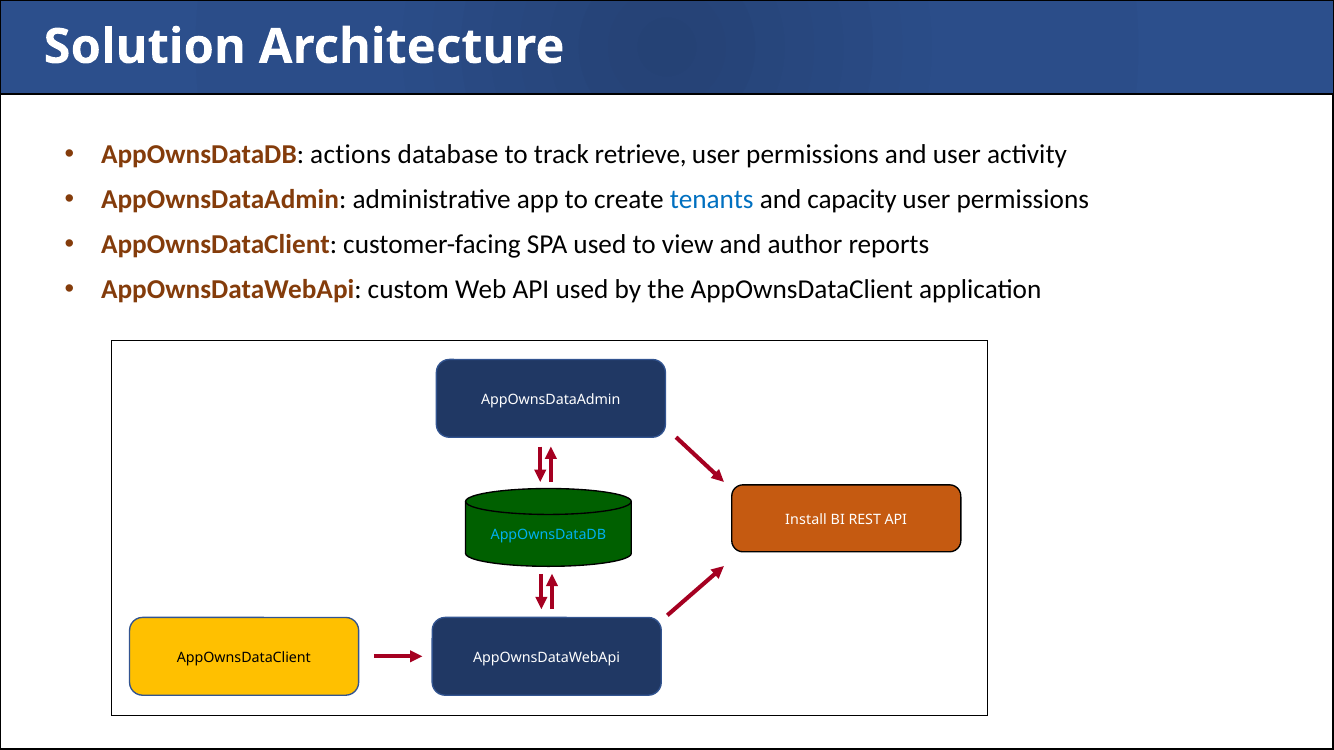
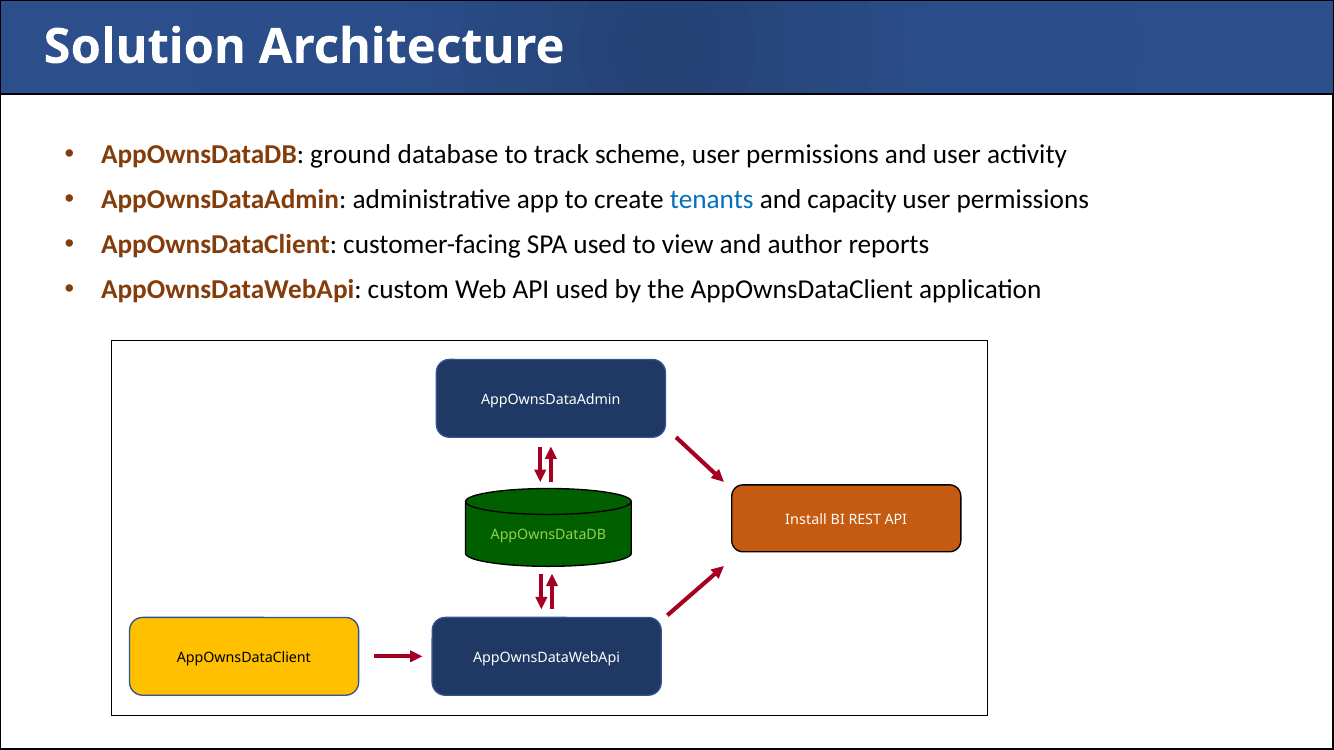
actions: actions -> ground (351, 155)
retrieve: retrieve -> scheme (641, 155)
AppOwnsDataDB colour: light blue -> light green (548, 535)
